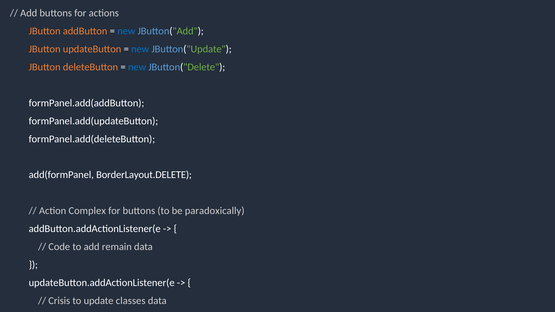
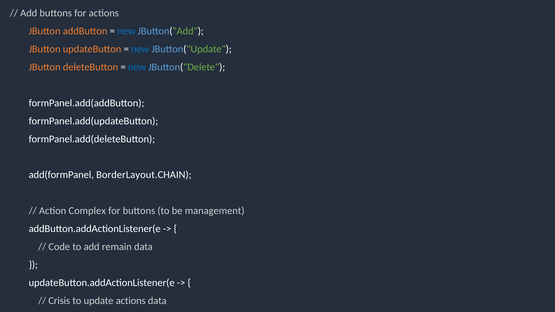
BorderLayout.DELETE: BorderLayout.DELETE -> BorderLayout.CHAIN (144, 175)
paradoxically: paradoxically -> management (215, 211)
update classes: classes -> actions (131, 301)
